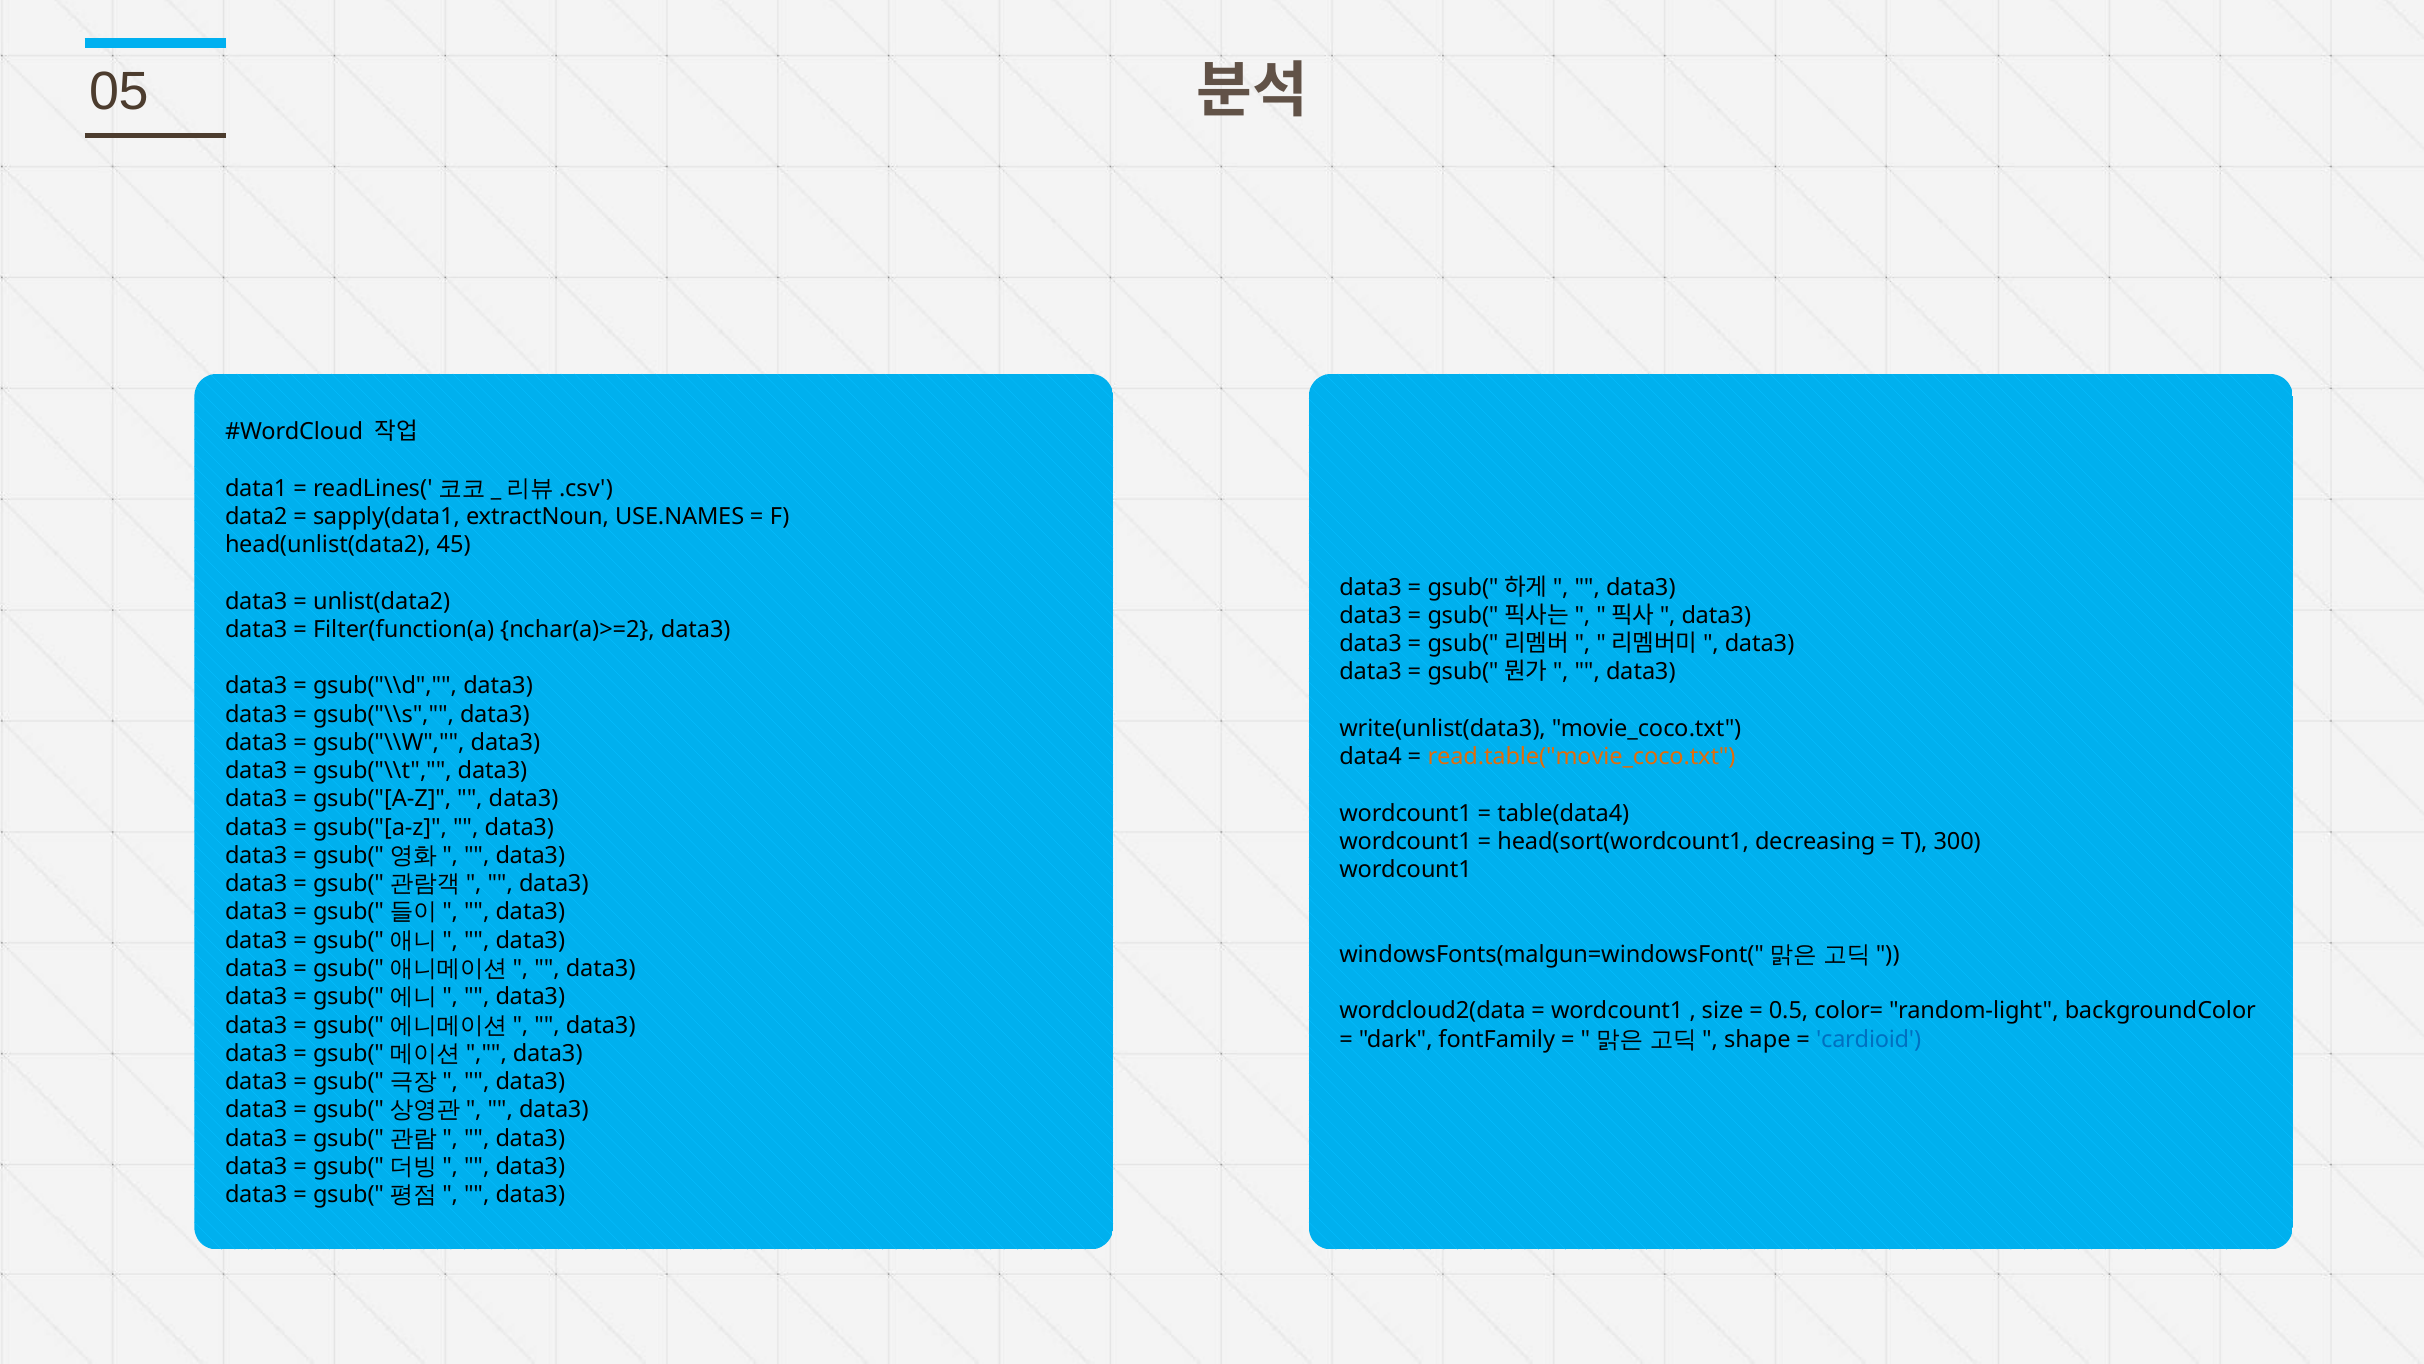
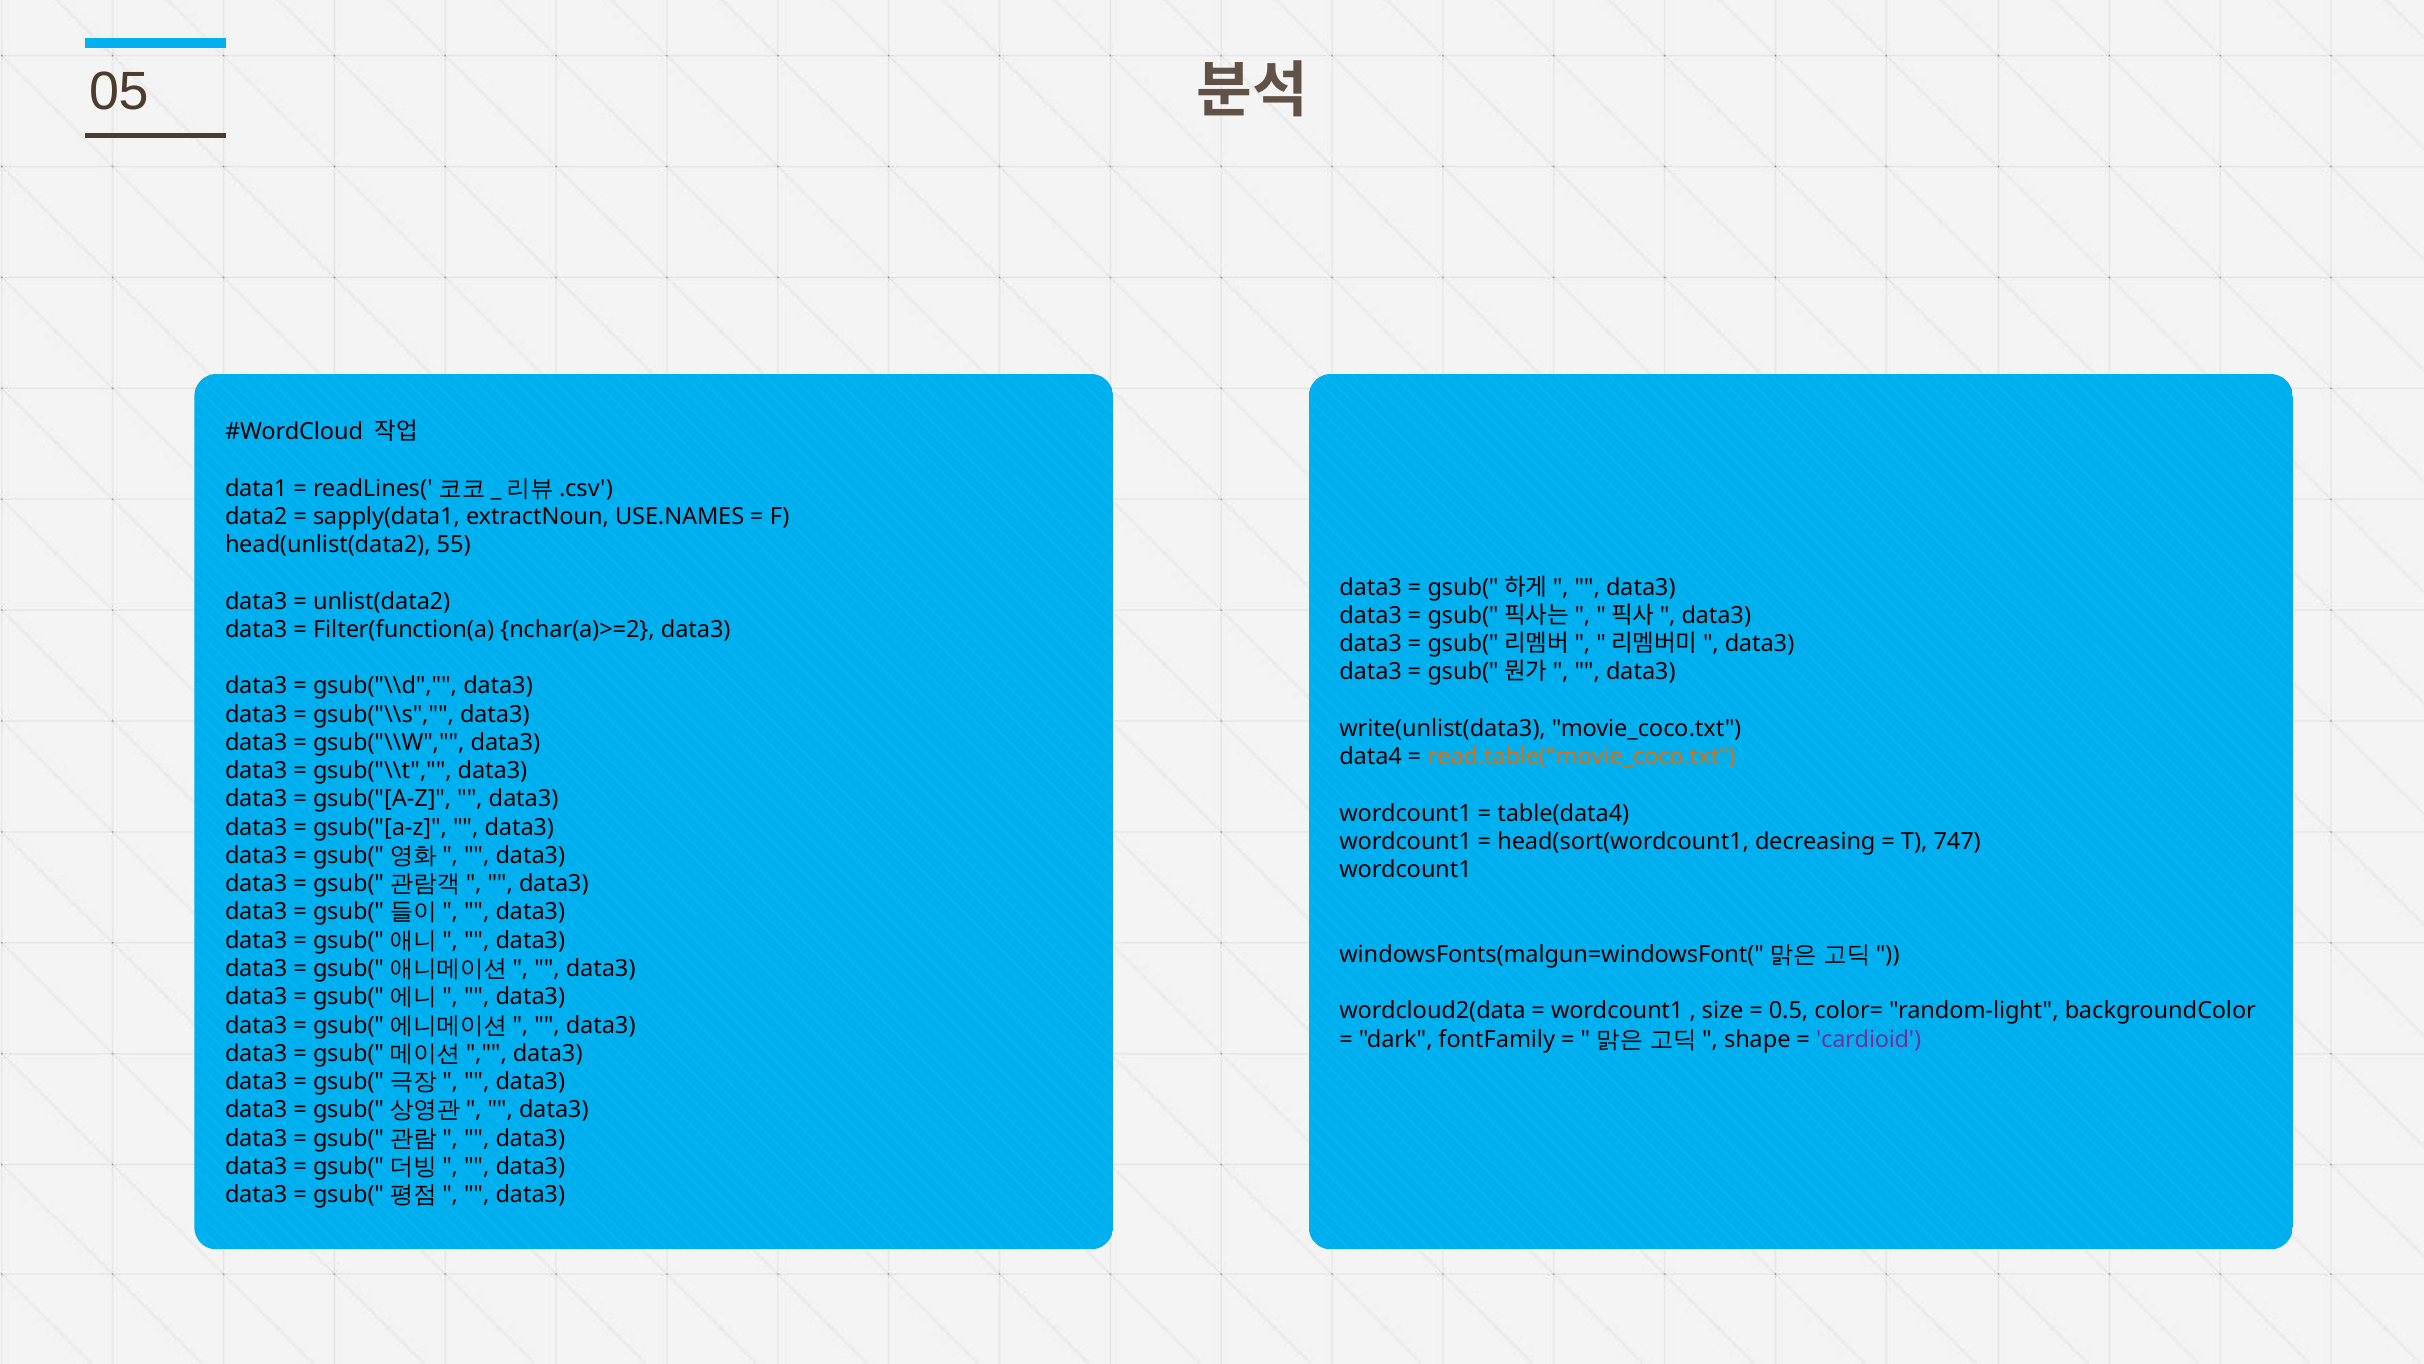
45: 45 -> 55 (454, 545)
300: 300 -> 747 (1957, 841)
cardioid colour: blue -> purple (1869, 1039)
